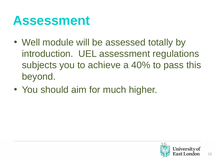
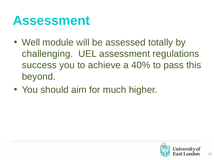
introduction: introduction -> challenging (47, 54)
subjects: subjects -> success (39, 65)
